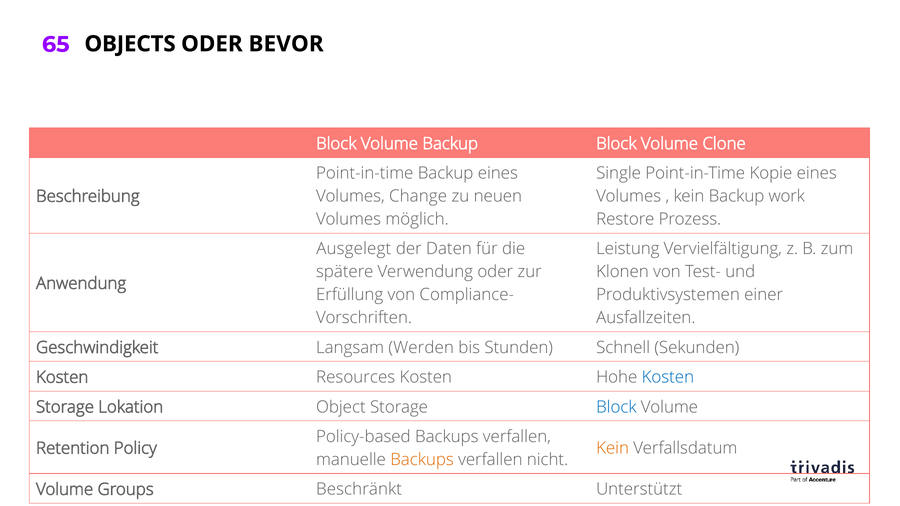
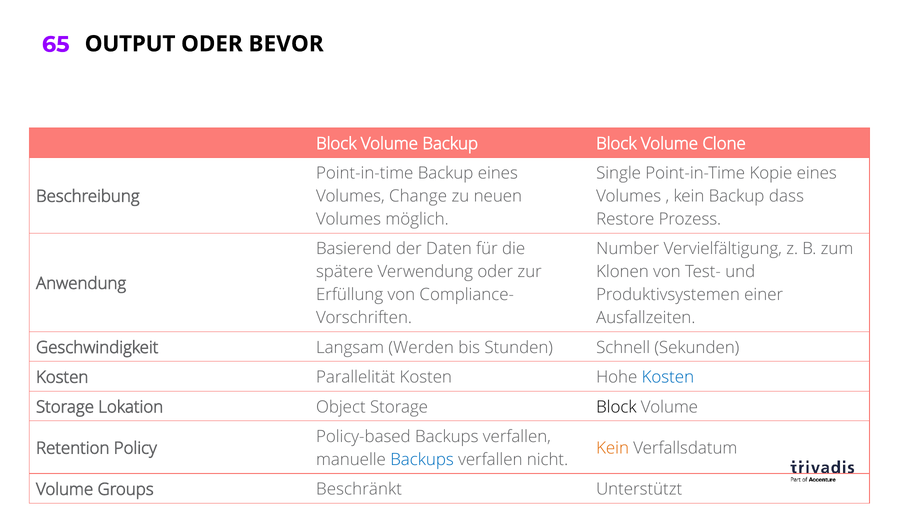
OBJECTS: OBJECTS -> OUTPUT (130, 44)
work: work -> dass (786, 196)
Ausgelegt: Ausgelegt -> Basierend (354, 249)
Leistung: Leistung -> Number (628, 249)
Resources: Resources -> Parallelität (356, 377)
Block colour: blue -> black (616, 407)
Backups colour: orange -> blue (422, 460)
